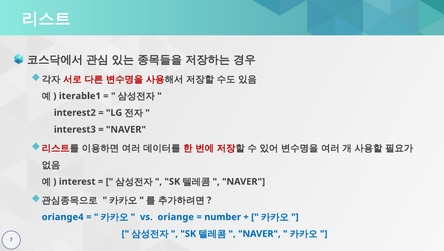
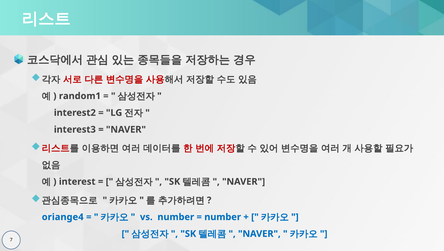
iterable1: iterable1 -> random1 (80, 96)
vs oriange: oriange -> number (176, 217)
